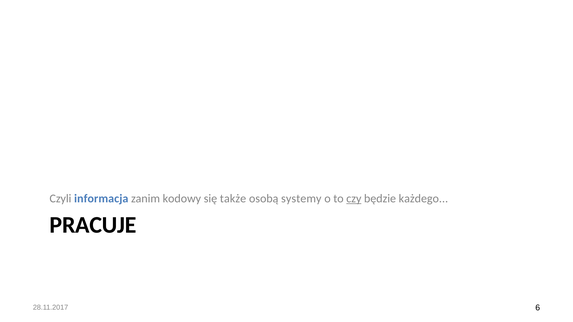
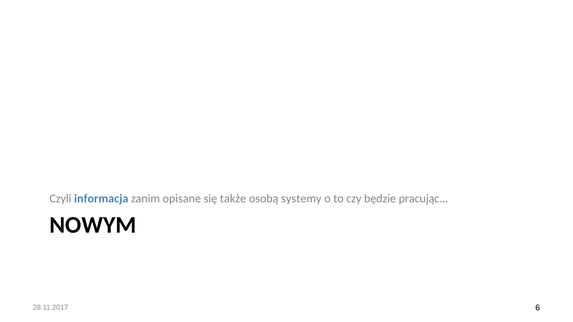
kodowy: kodowy -> opisane (182, 199)
czy underline: present -> none (354, 199)
każdego: każdego -> pracując (423, 199)
PRACUJE: PRACUJE -> NOWYM (93, 225)
